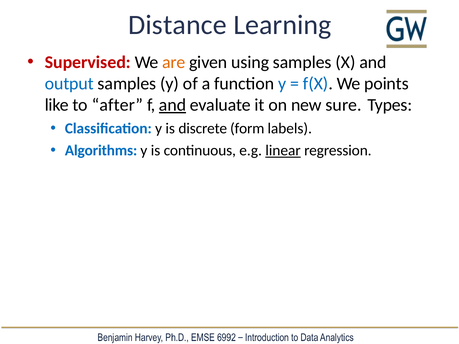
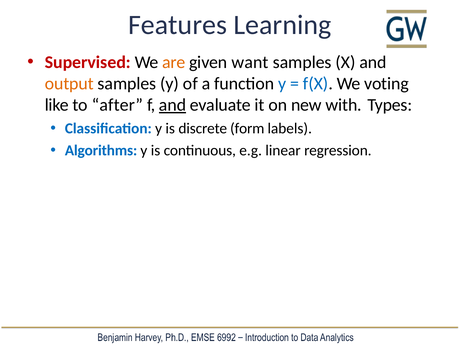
Distance: Distance -> Features (178, 25)
using: using -> want (250, 62)
output colour: blue -> orange (69, 84)
points: points -> voting (386, 84)
sure: sure -> with (344, 105)
linear underline: present -> none (283, 151)
